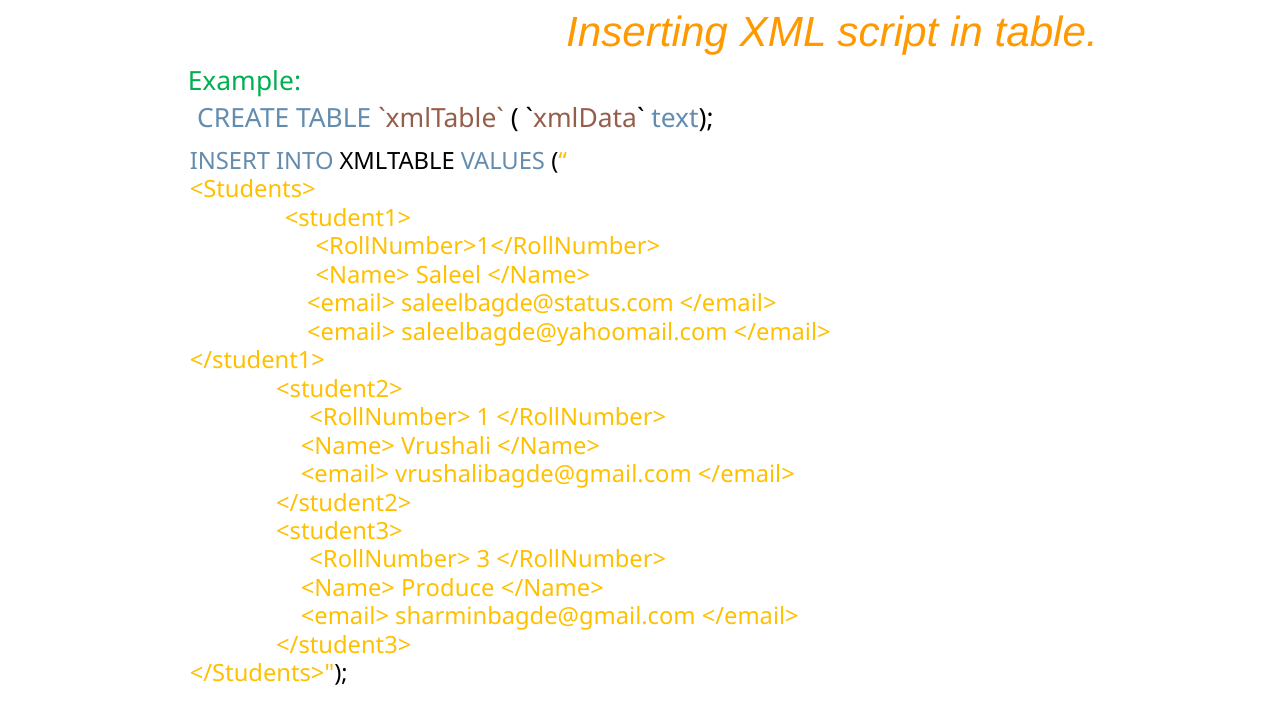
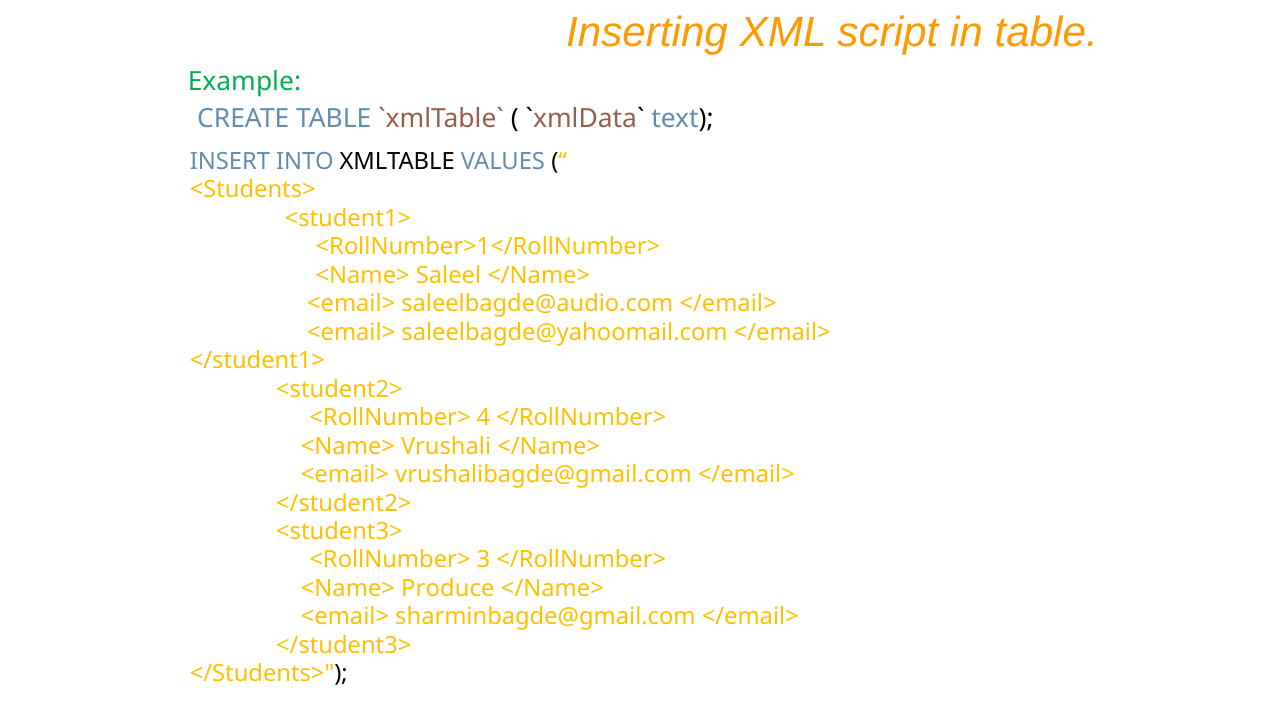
saleelbagde@status.com: saleelbagde@status.com -> saleelbagde@audio.com (537, 304)
1: 1 -> 4 (483, 418)
